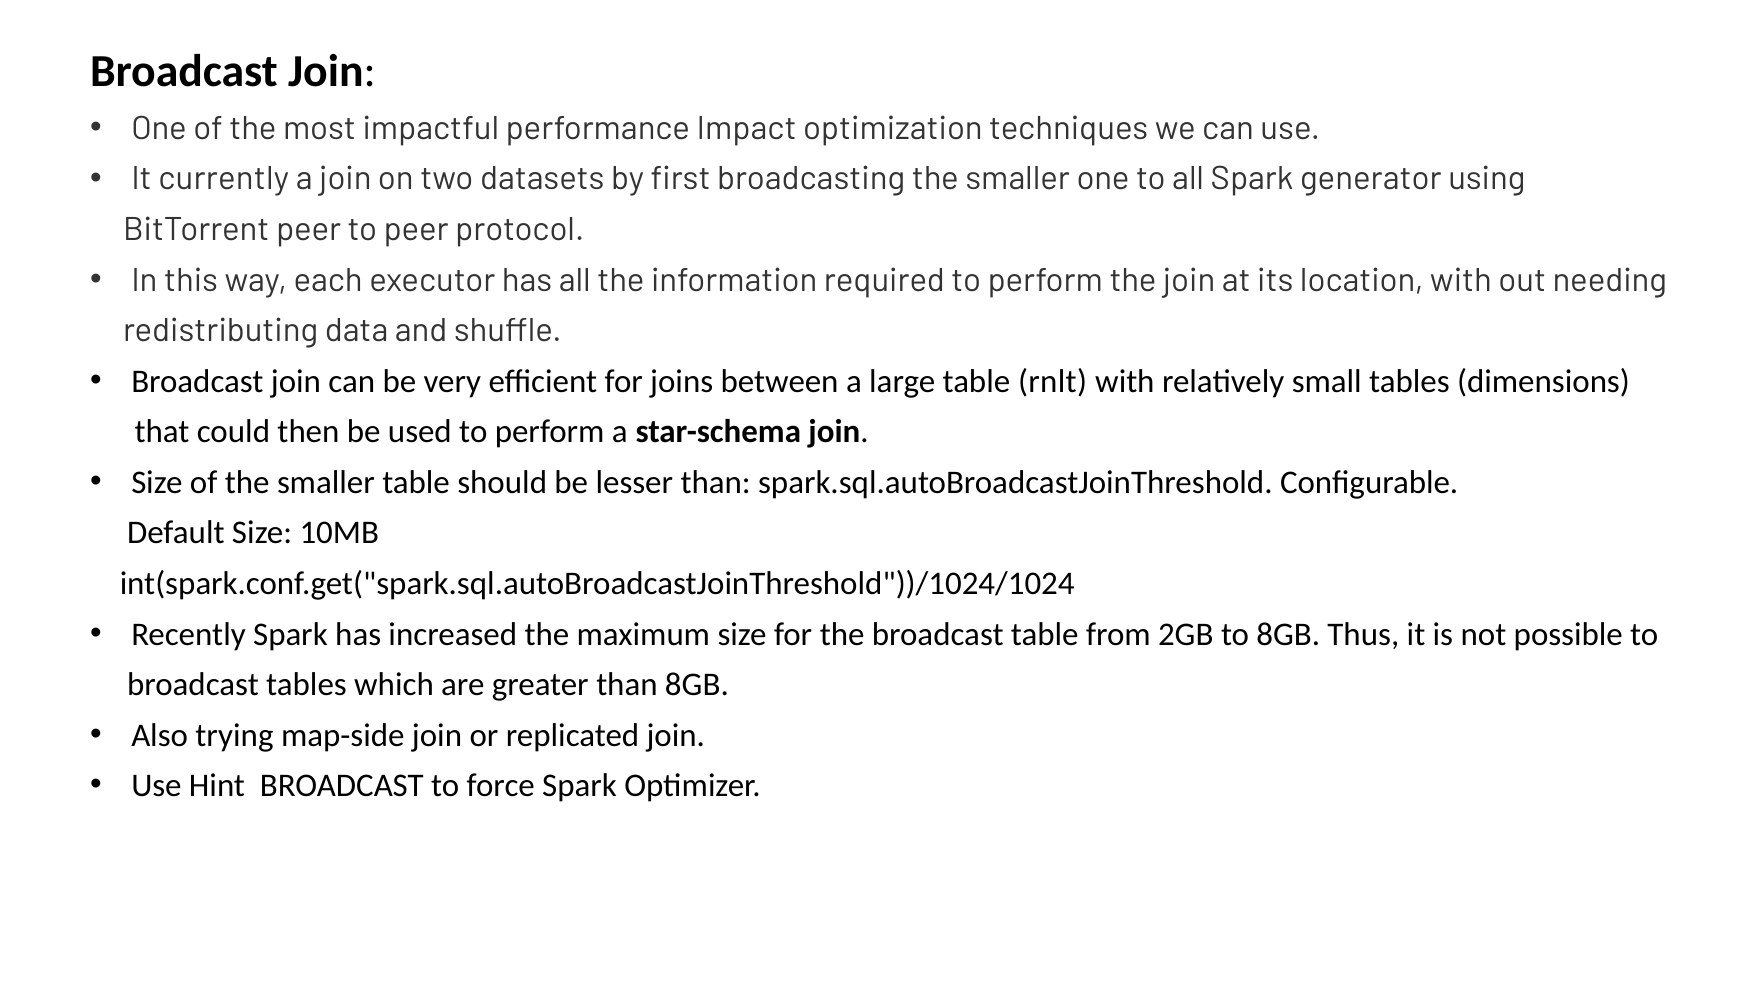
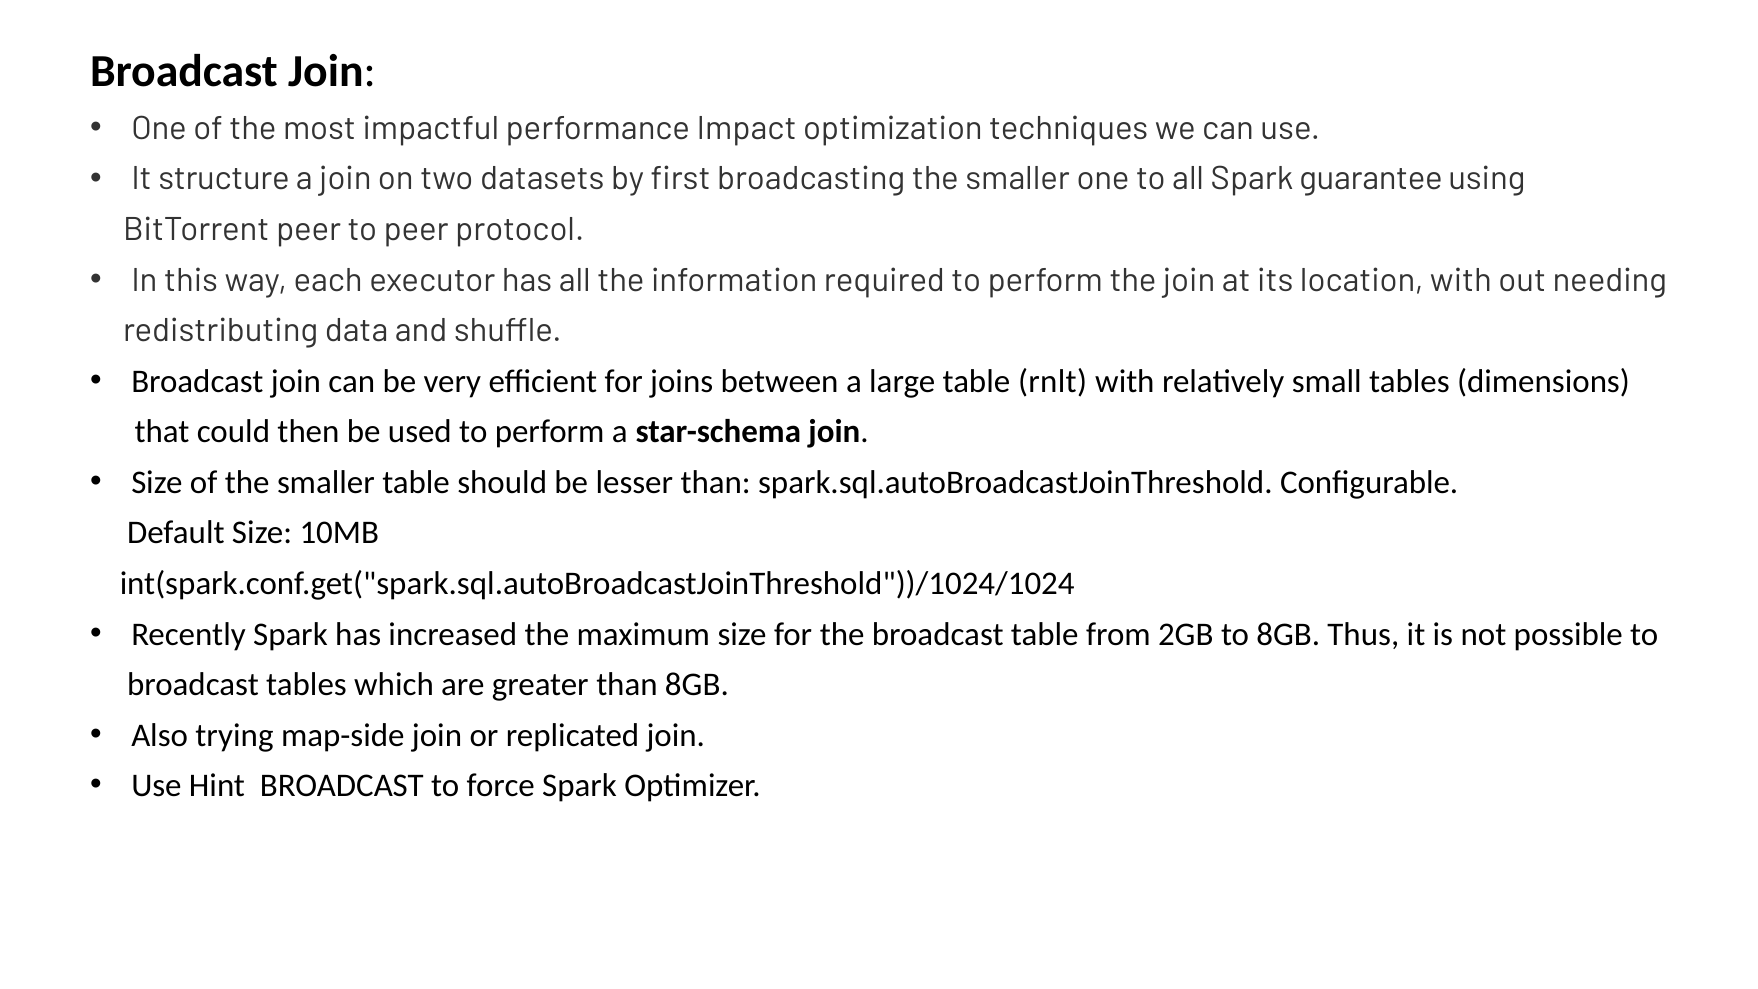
currently: currently -> structure (224, 179)
generator: generator -> guarantee (1371, 179)
